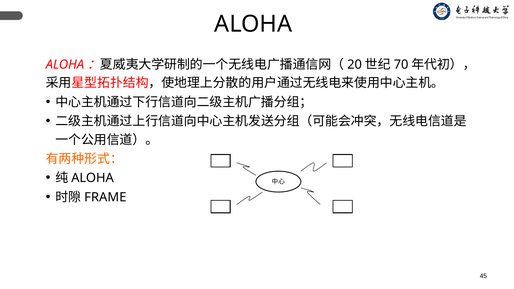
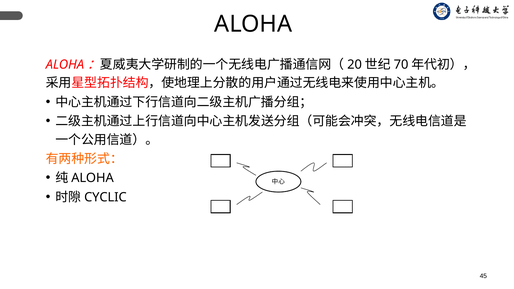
FRAME: FRAME -> CYCLIC (105, 197)
